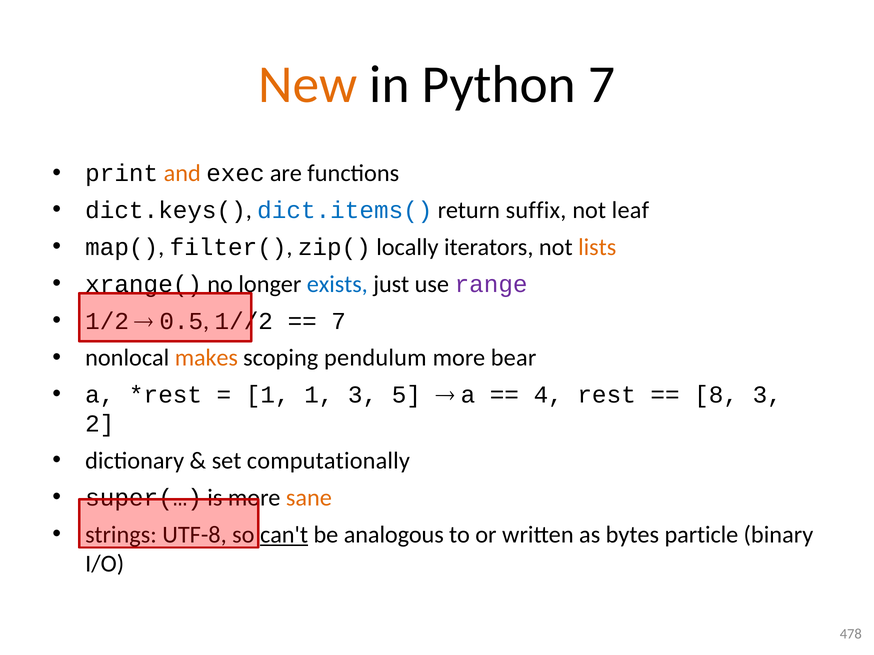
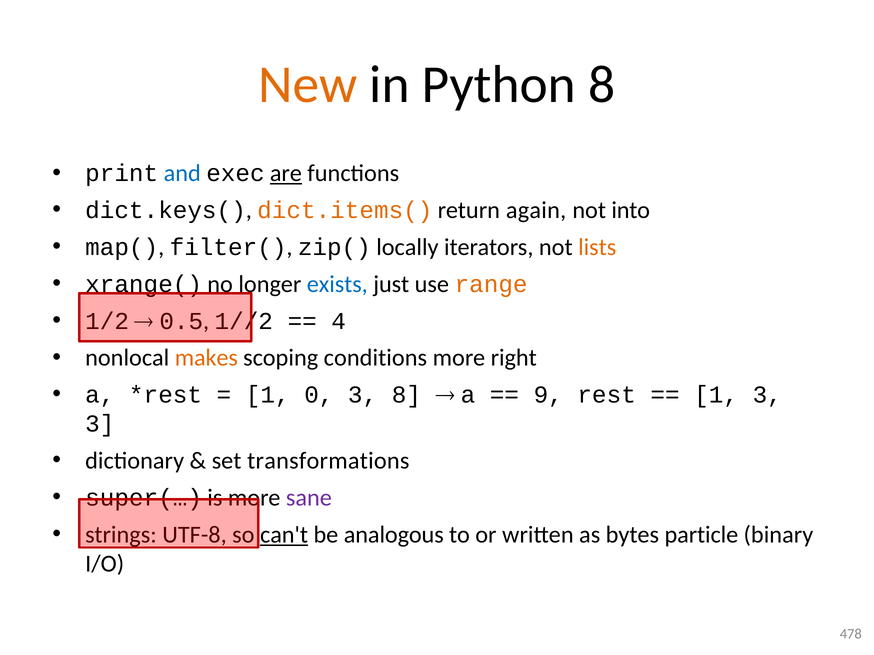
Python 7: 7 -> 8 (602, 85)
and colour: orange -> blue (182, 174)
are underline: none -> present (286, 174)
dict.items( colour: blue -> orange (345, 211)
suffix: suffix -> again (536, 211)
leaf: leaf -> into (631, 211)
range colour: purple -> orange (491, 284)
7: 7 -> 4 (339, 321)
pendulum: pendulum -> conditions (375, 358)
bear: bear -> right (514, 358)
1 1: 1 -> 0 (319, 395)
3 5: 5 -> 8 (406, 395)
4: 4 -> 9 (548, 395)
8: 8 -> 1 (716, 395)
2: 2 -> 3 (100, 424)
computationally: computationally -> transformations (328, 461)
sane colour: orange -> purple (309, 498)
